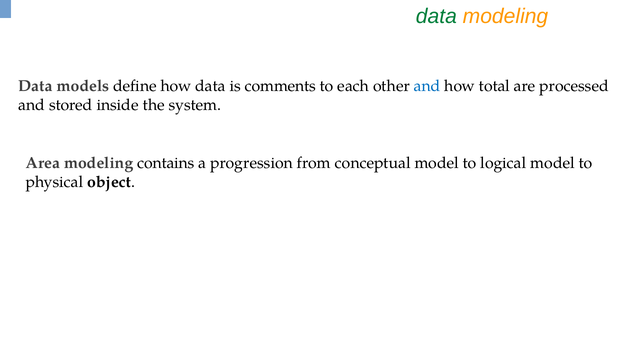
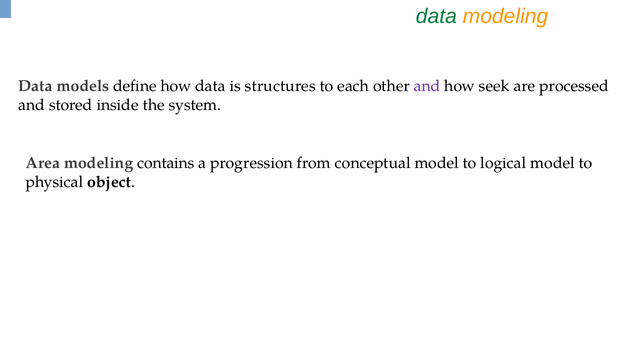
comments: comments -> structures (280, 86)
and colour: blue -> purple (427, 86)
total: total -> seek (494, 86)
